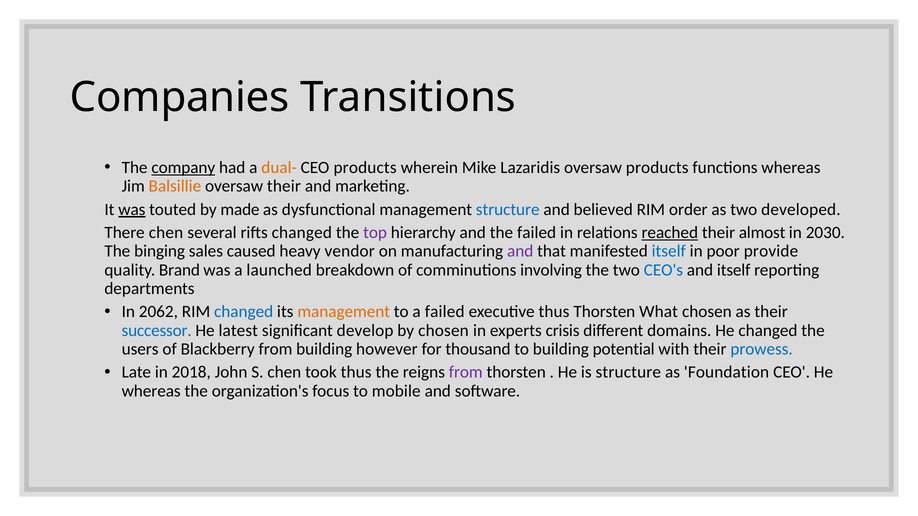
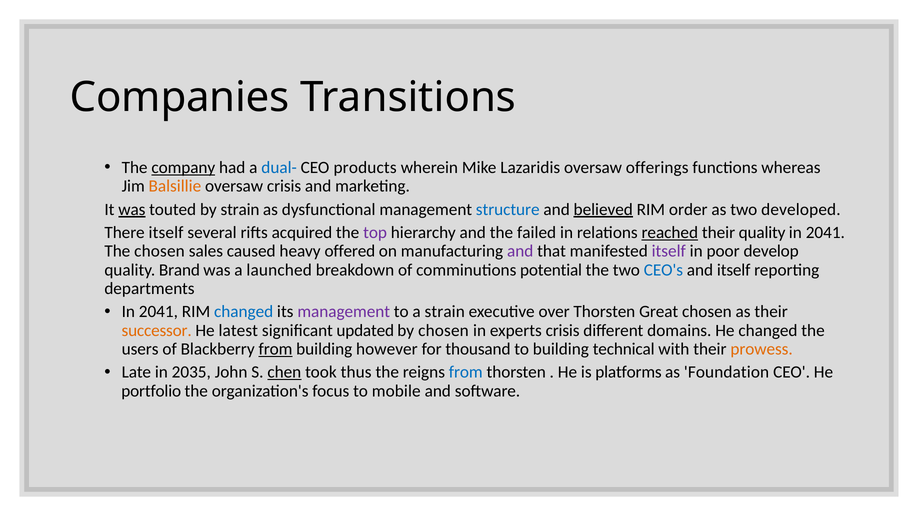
dual- colour: orange -> blue (279, 168)
oversaw products: products -> offerings (657, 168)
oversaw their: their -> crisis (284, 186)
by made: made -> strain (240, 210)
believed underline: none -> present (603, 210)
There chen: chen -> itself (166, 233)
rifts changed: changed -> acquired (302, 233)
their almost: almost -> quality (762, 233)
2030: 2030 -> 2041 (825, 233)
The binging: binging -> chosen (160, 251)
vendor: vendor -> offered (350, 251)
itself colour: blue -> purple (669, 251)
provide: provide -> develop (771, 251)
involving: involving -> potential (551, 270)
2062: 2062 -> 2041 (158, 312)
management colour: orange -> purple (344, 312)
a failed: failed -> strain (445, 312)
executive thus: thus -> over (554, 312)
What: What -> Great (659, 312)
successor colour: blue -> orange (157, 331)
develop: develop -> updated (365, 331)
from underline: none -> present (275, 349)
potential: potential -> technical (624, 349)
prowess colour: blue -> orange (762, 349)
2018: 2018 -> 2035 (191, 373)
chen underline: none -> present (284, 373)
from colour: purple -> blue (466, 373)
is structure: structure -> platforms (628, 373)
whereas: whereas -> portfolio (151, 391)
